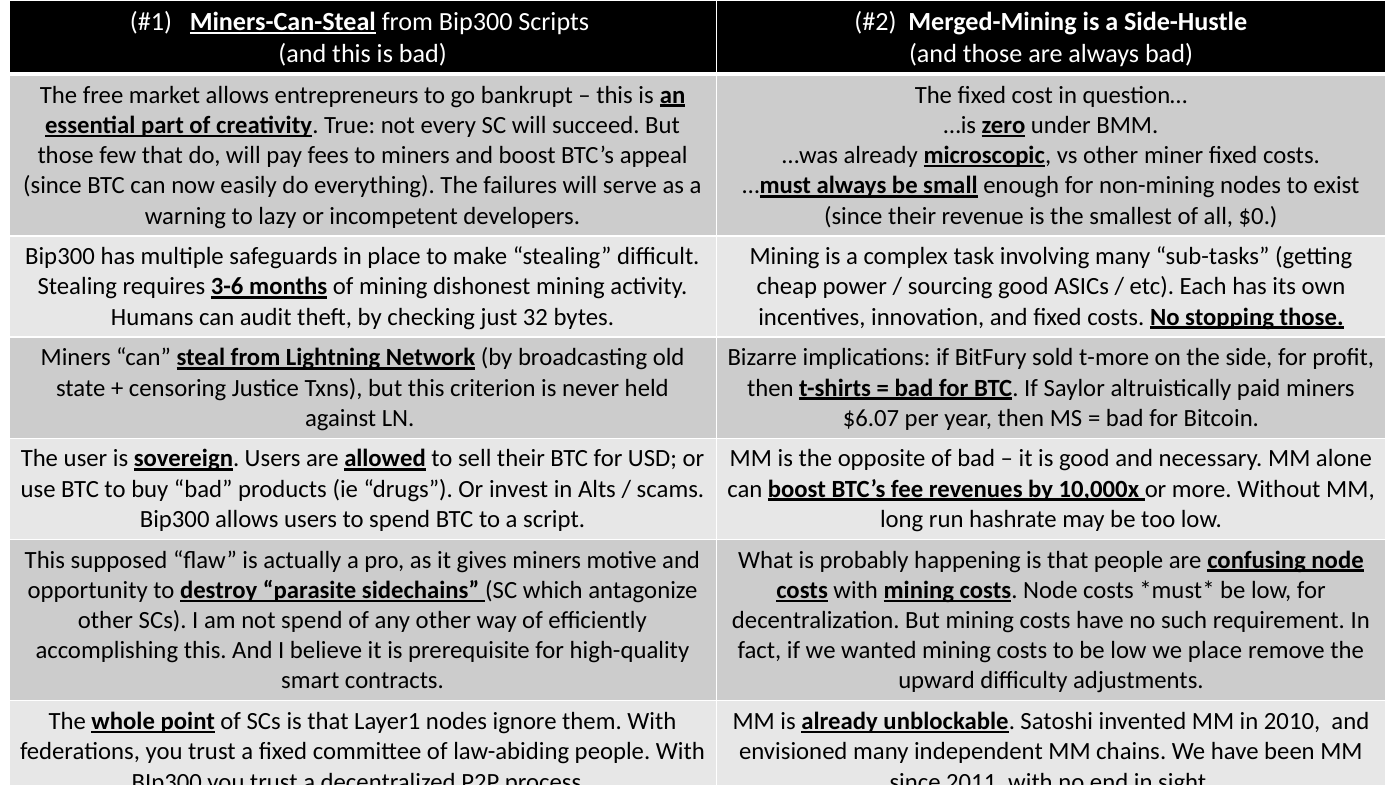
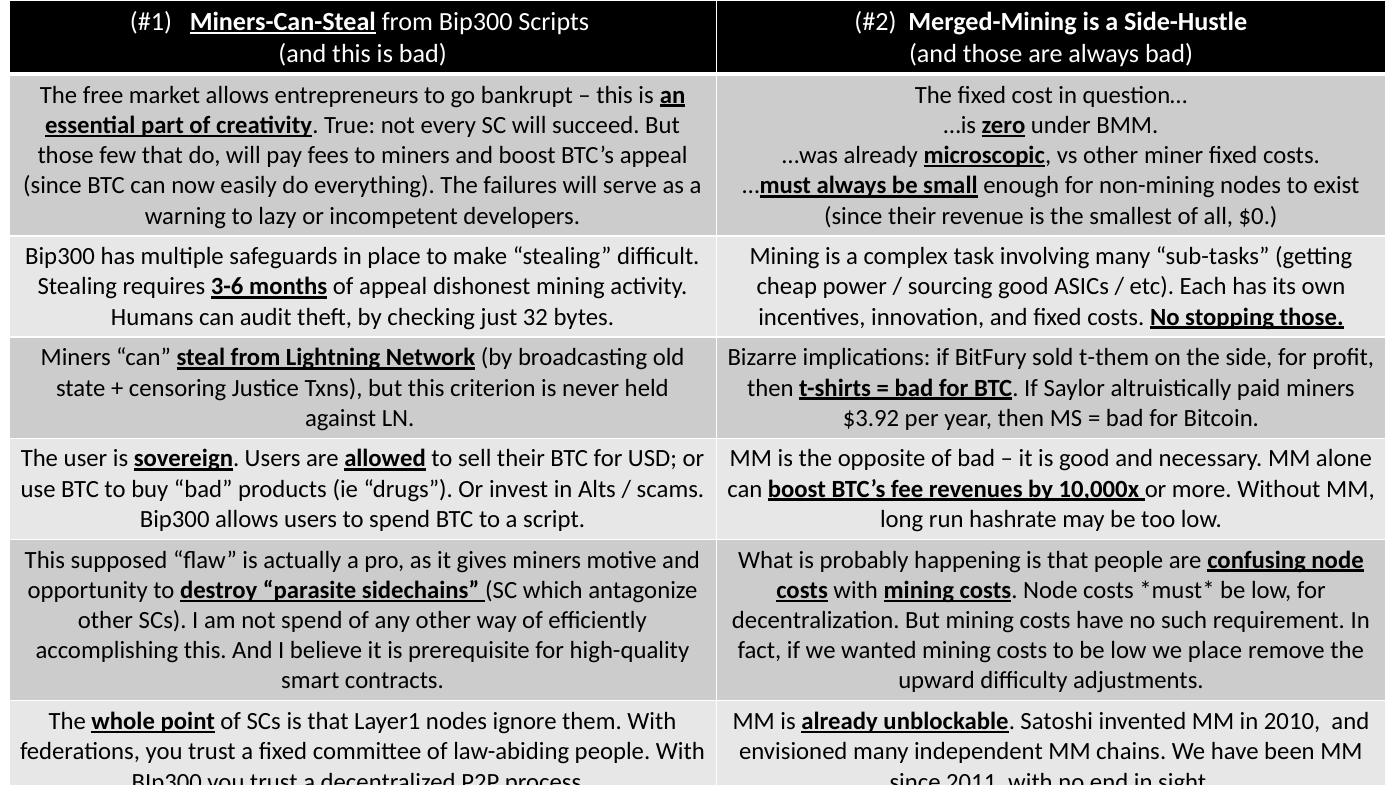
of mining: mining -> appeal (393, 287)
t-more: t-more -> t-them (1114, 358)
$6.07: $6.07 -> $3.92 (871, 418)
